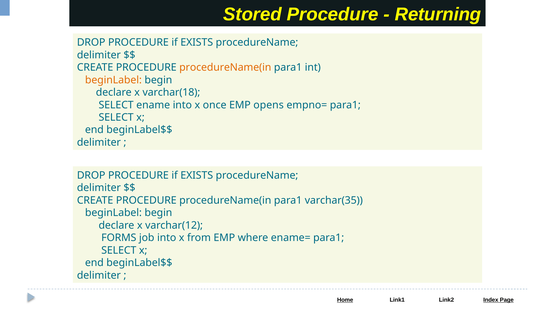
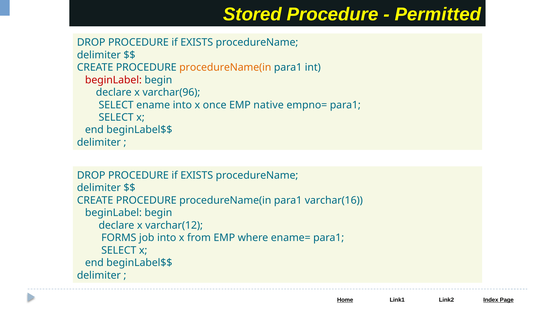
Returning: Returning -> Permitted (438, 14)
beginLabel colour: orange -> red (113, 80)
varchar(18: varchar(18 -> varchar(96 (171, 92)
opens: opens -> native (269, 105)
varchar(35: varchar(35 -> varchar(16 (334, 200)
